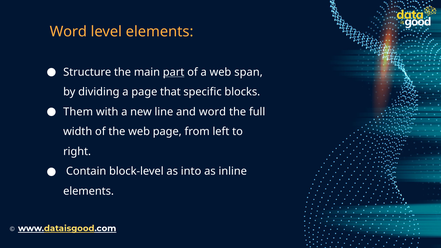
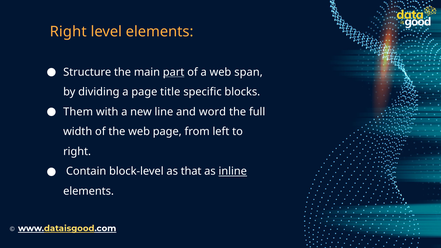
Word: Word -> Right (68, 32)
that: that -> title (170, 92)
into: into -> that (191, 171)
inline underline: none -> present (233, 171)
